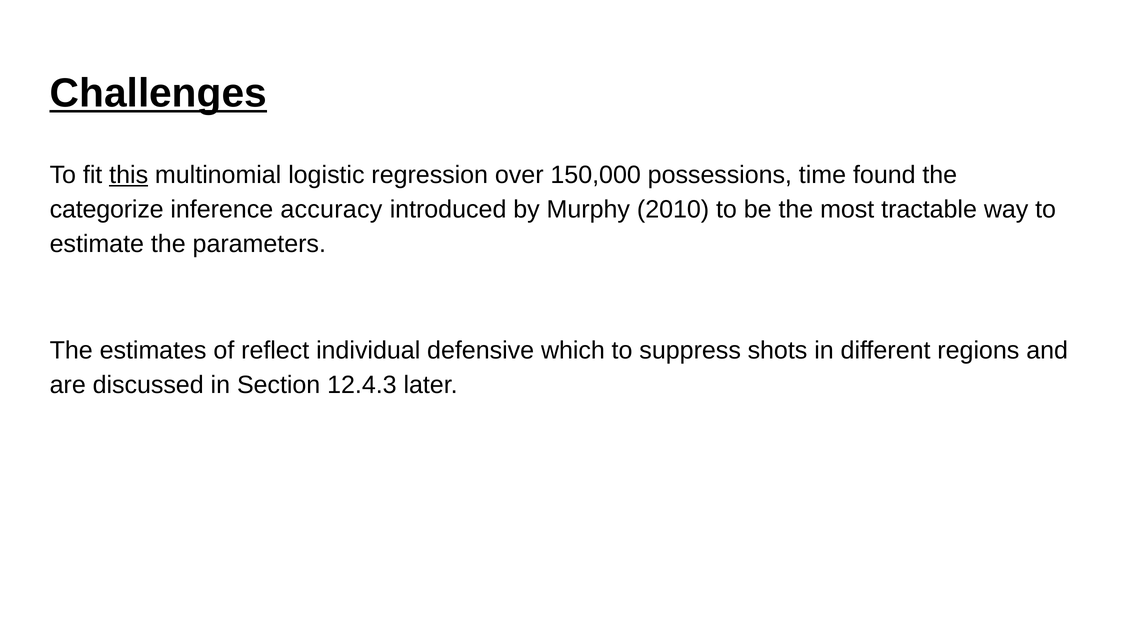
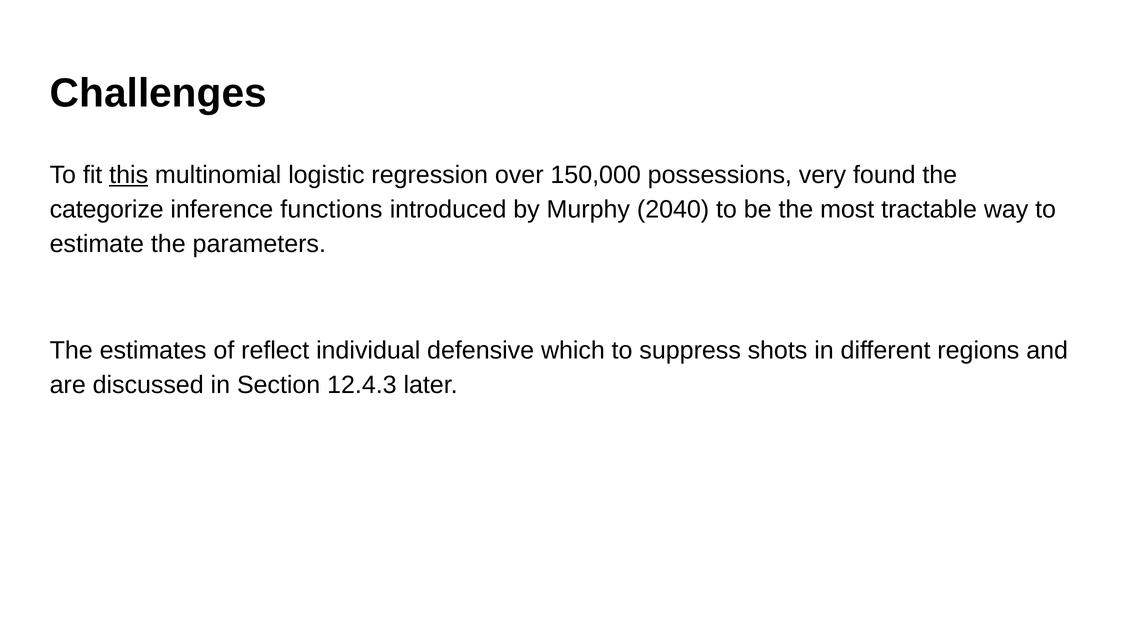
Challenges underline: present -> none (158, 93)
time: time -> very (822, 175)
accuracy: accuracy -> functions (331, 209)
2010: 2010 -> 2040 (673, 209)
